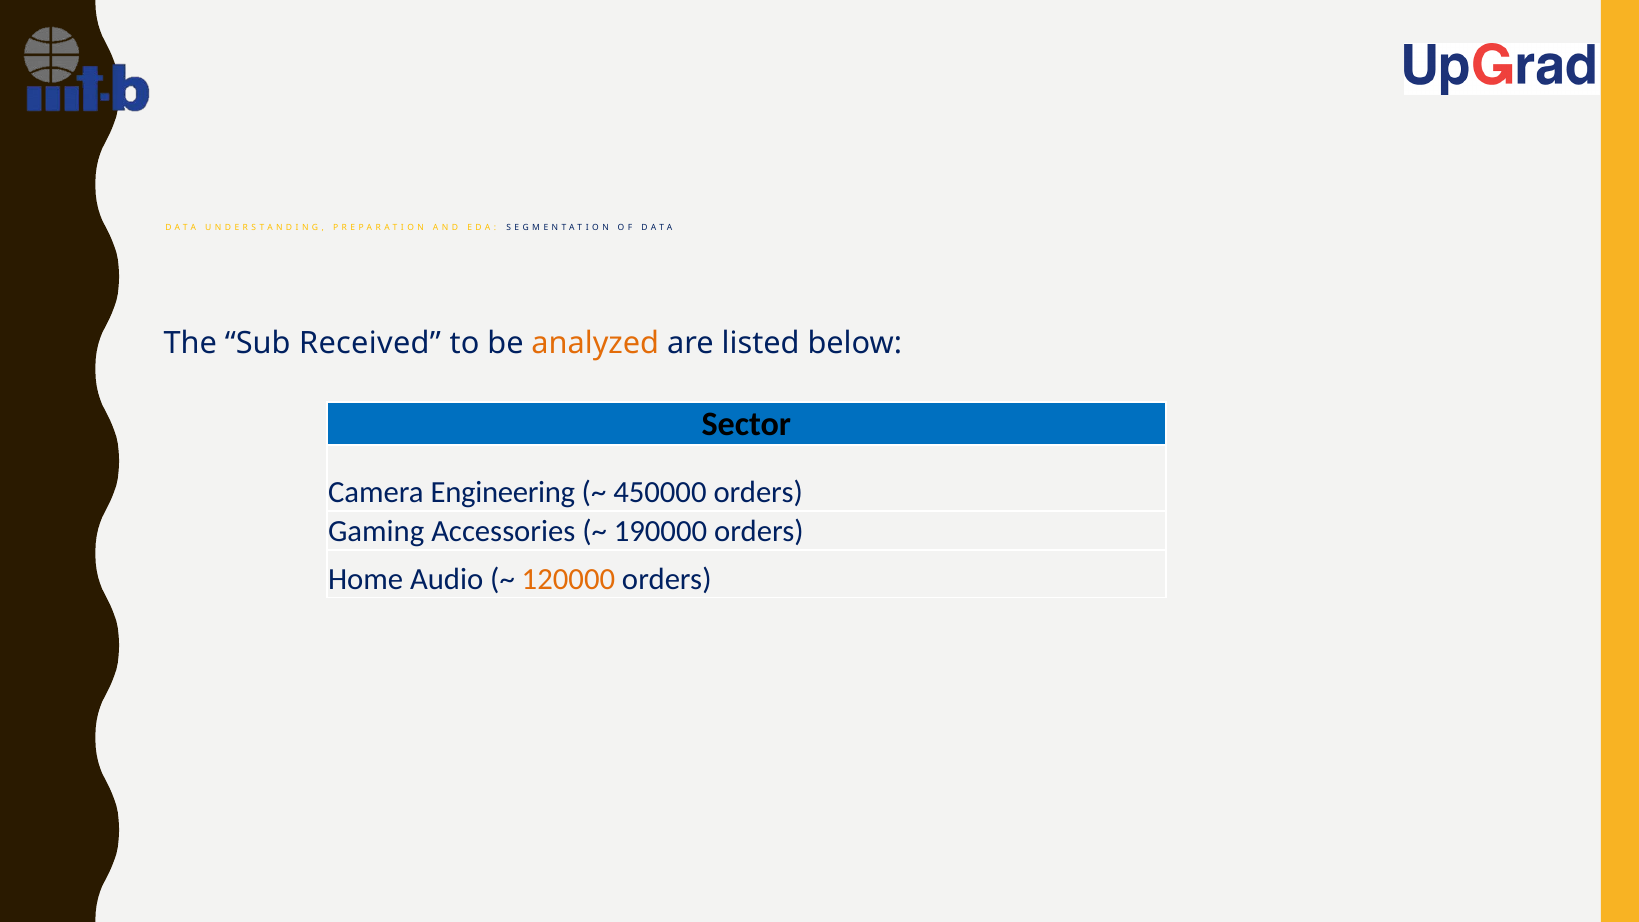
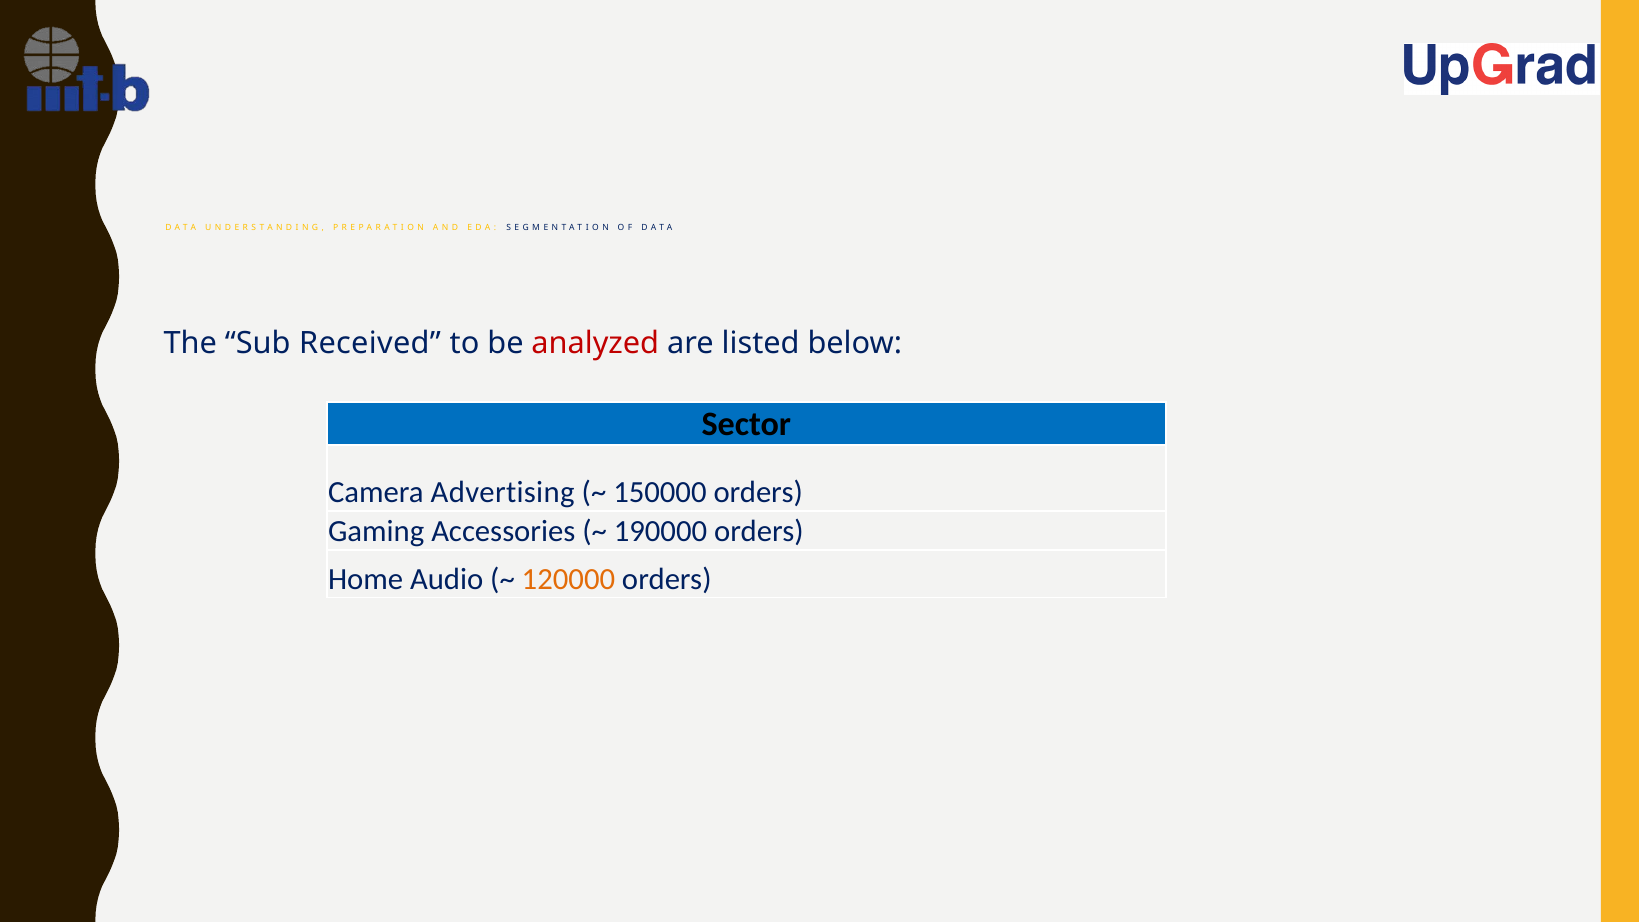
analyzed colour: orange -> red (595, 344)
Engineering: Engineering -> Advertising (503, 493)
450000: 450000 -> 150000 (660, 493)
